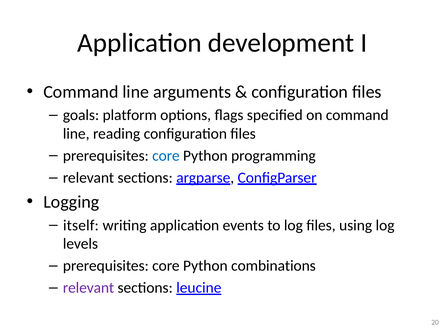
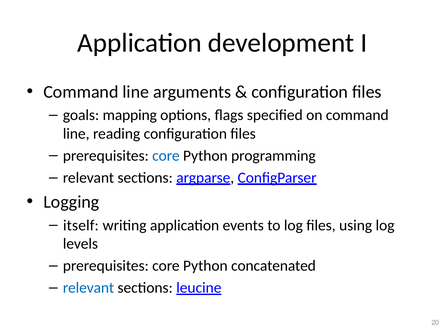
platform: platform -> mapping (130, 115)
combinations: combinations -> concatenated (274, 266)
relevant colour: purple -> blue (89, 288)
